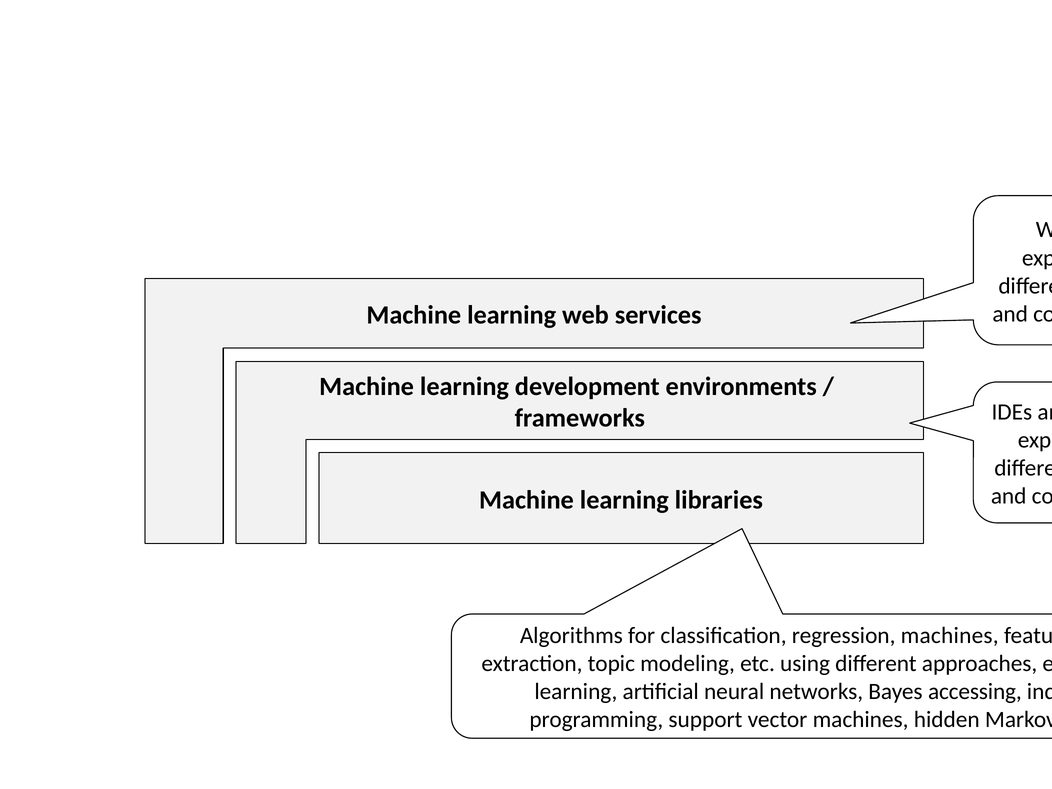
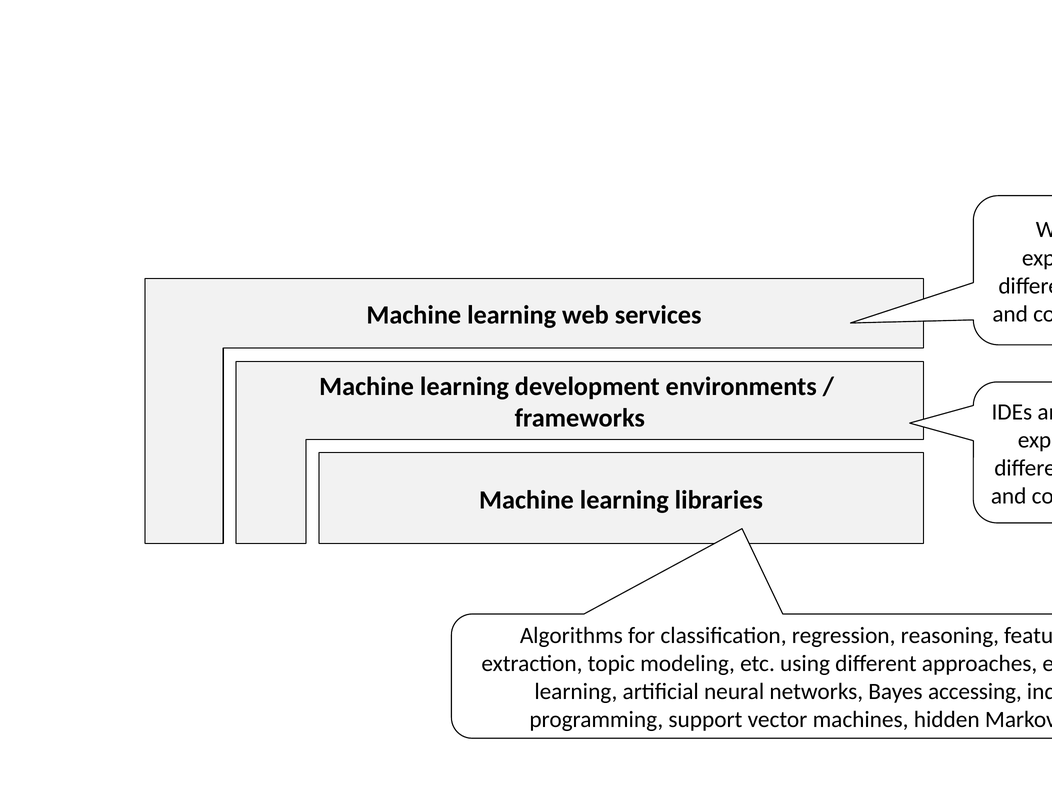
regression machines: machines -> reasoning (950, 636)
